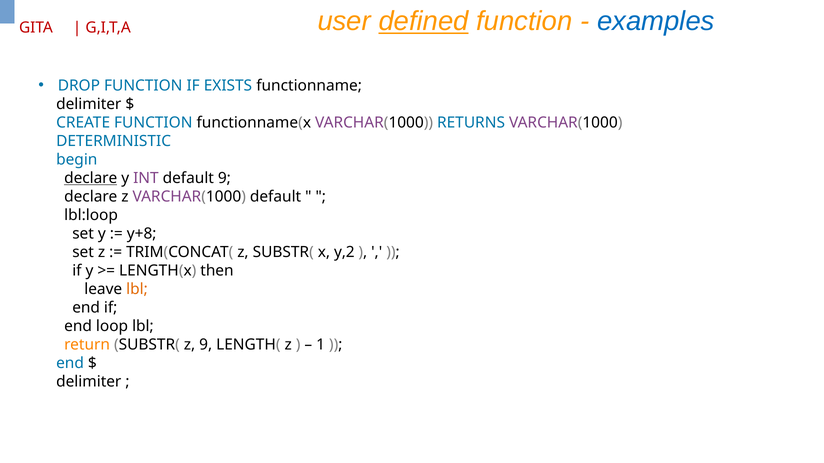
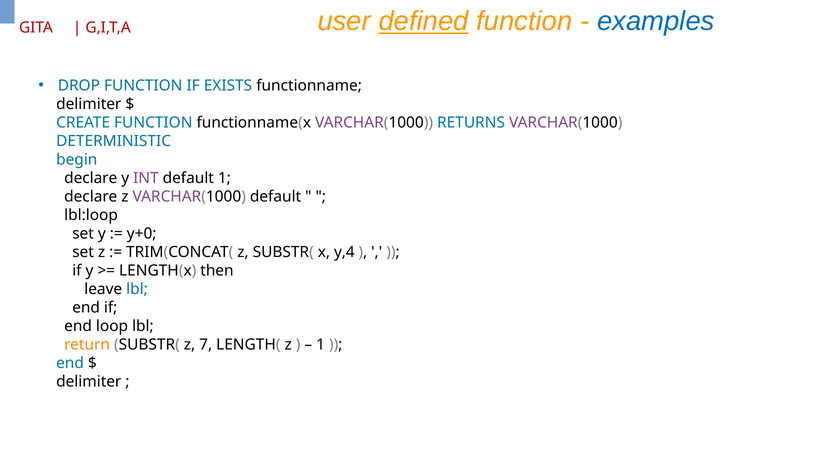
declare underline: present -> none (91, 178)
default 9: 9 -> 1 (224, 178)
y+8: y+8 -> y+0 (142, 234)
y,2: y,2 -> y,4 (344, 252)
lbl colour: orange -> blue (137, 290)
z 9: 9 -> 7 (206, 345)
